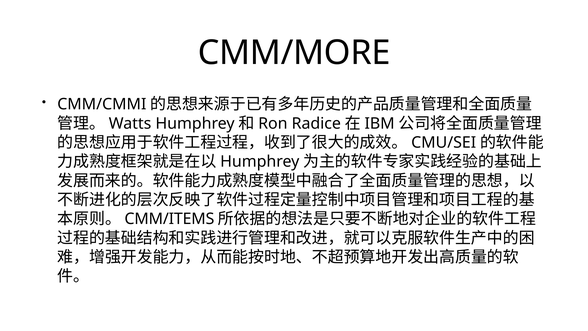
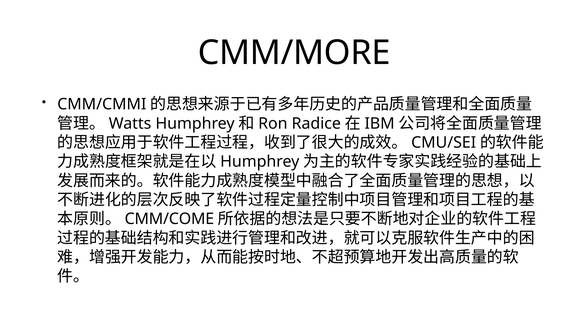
CMM/ITEMS: CMM/ITEMS -> CMM/COME (169, 219)
